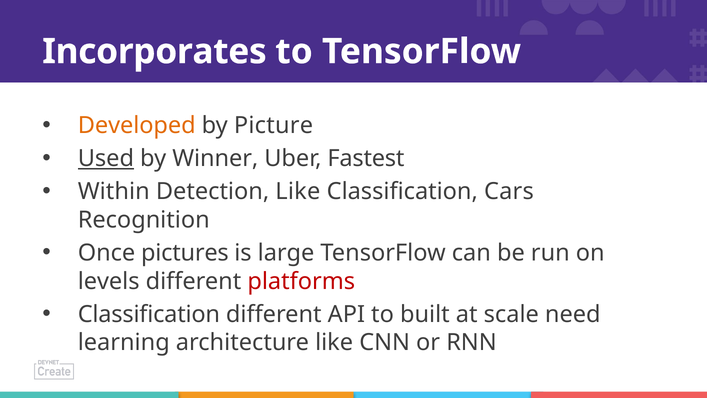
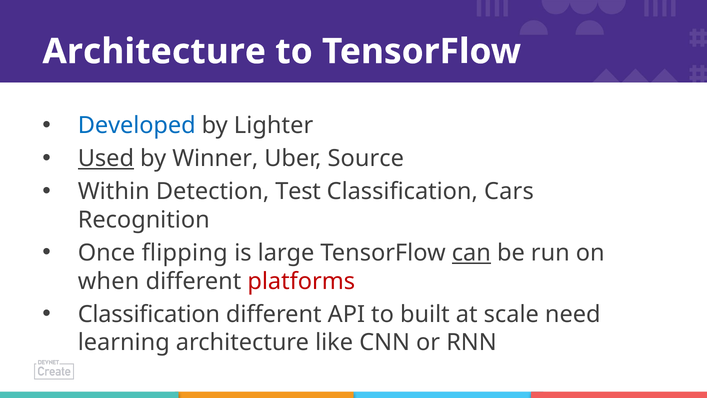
Incorporates: Incorporates -> Architecture (154, 52)
Developed colour: orange -> blue (137, 126)
Picture: Picture -> Lighter (274, 126)
Fastest: Fastest -> Source (366, 159)
Detection Like: Like -> Test (298, 191)
pictures: pictures -> flipping (185, 253)
can underline: none -> present (471, 253)
levels: levels -> when (109, 281)
